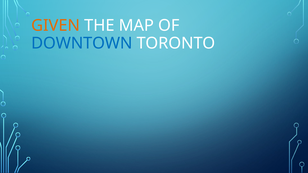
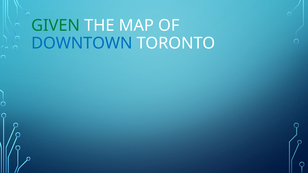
GIVEN colour: orange -> green (56, 26)
